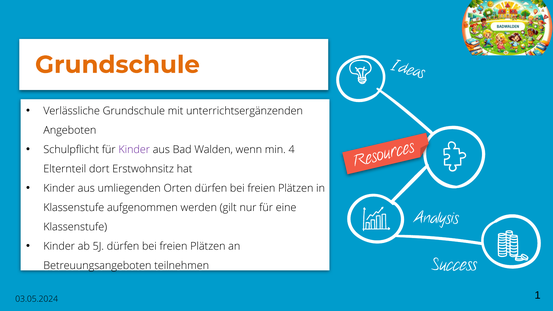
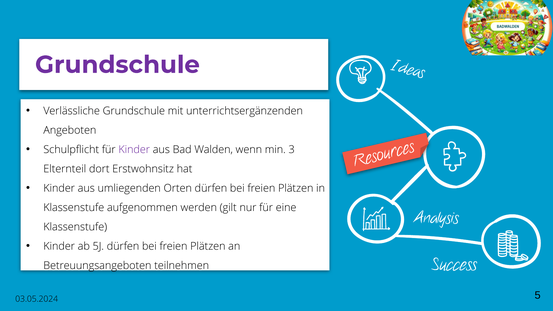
Grundschule colour: orange -> purple (117, 65)
4: 4 -> 3 (292, 150)
1: 1 -> 5 (538, 295)
